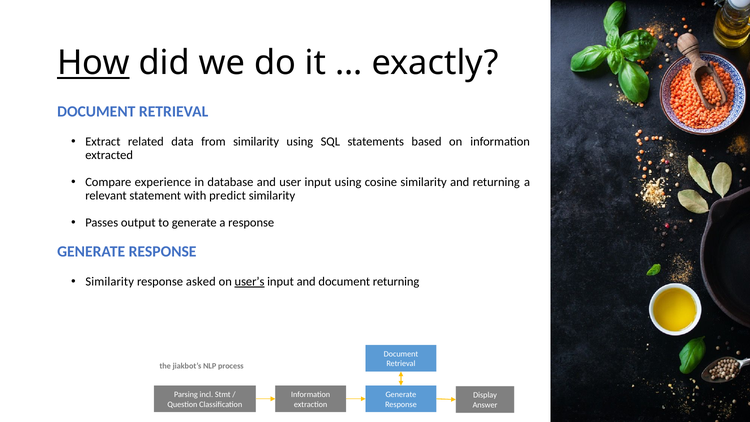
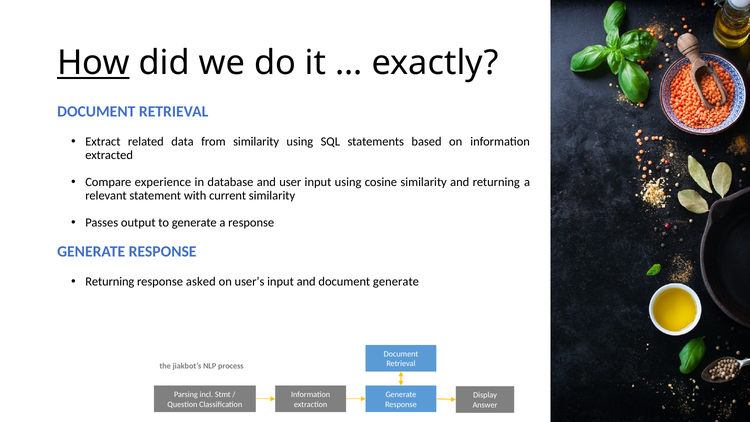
predict: predict -> current (228, 196)
Similarity: Similarity -> Returning (110, 282)
user’s underline: present -> none (250, 282)
document returning: returning -> generate (396, 282)
